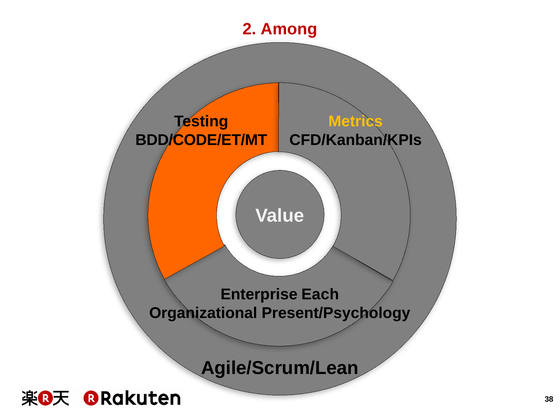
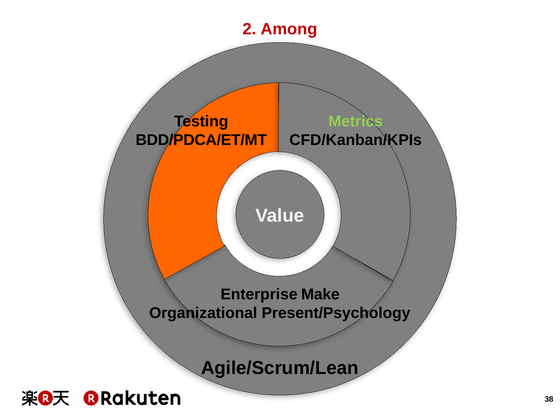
Metrics colour: yellow -> light green (356, 121)
BDD/CODE/ET/MT: BDD/CODE/ET/MT -> BDD/PDCA/ET/MT (201, 140)
Each: Each -> Make (320, 294)
